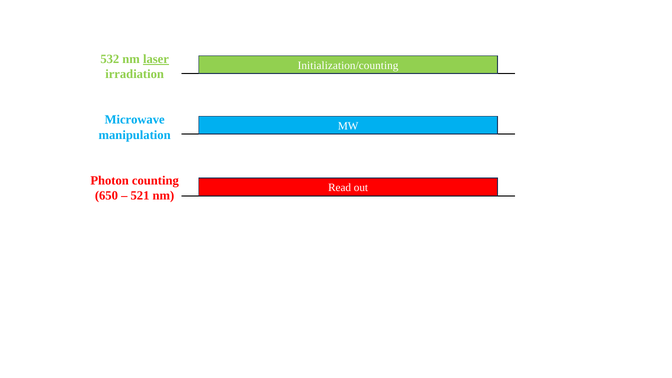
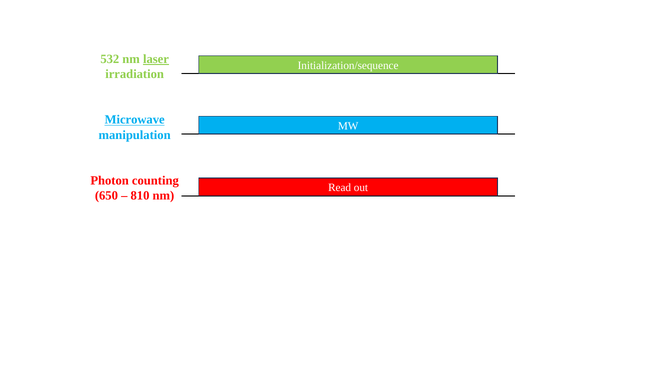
Initialization/counting: Initialization/counting -> Initialization/sequence (348, 65)
Microwave underline: none -> present (135, 120)
521: 521 -> 810 (140, 196)
